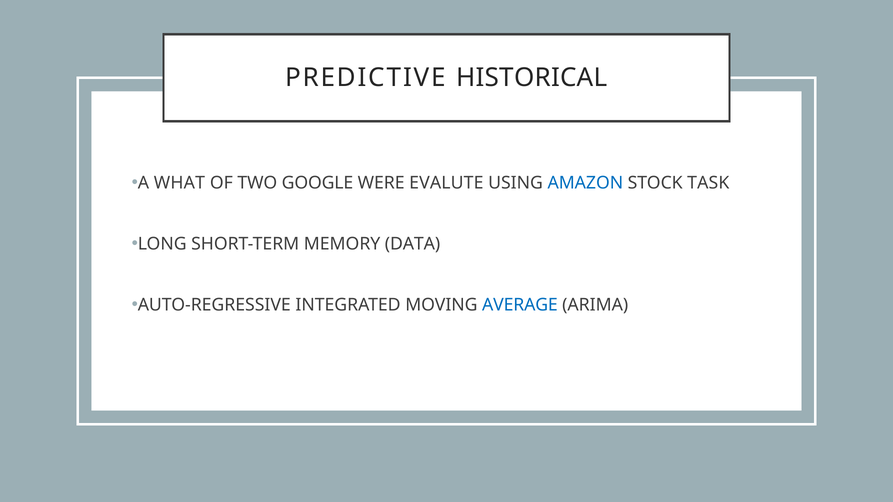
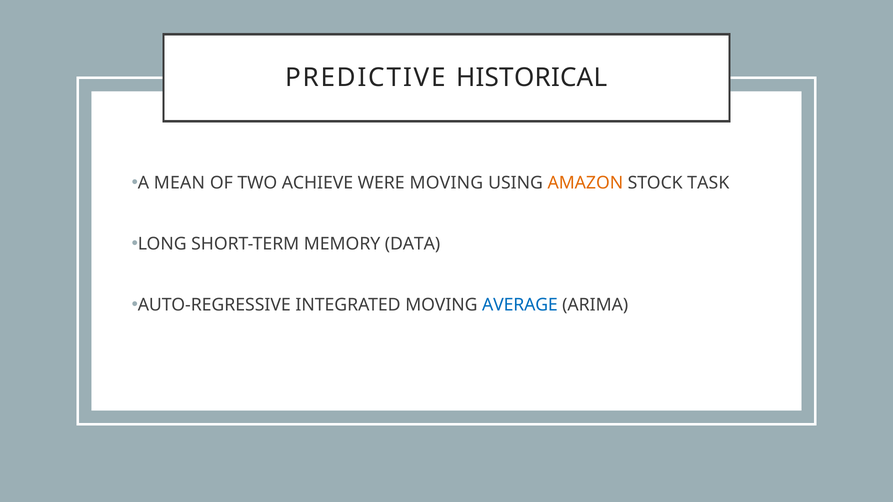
WHAT: WHAT -> MEAN (179, 183)
GOOGLE: GOOGLE -> ACHIEVE (317, 183)
WERE EVALUTE: EVALUTE -> MOVING (446, 183)
AMAZON colour: blue -> orange (585, 183)
